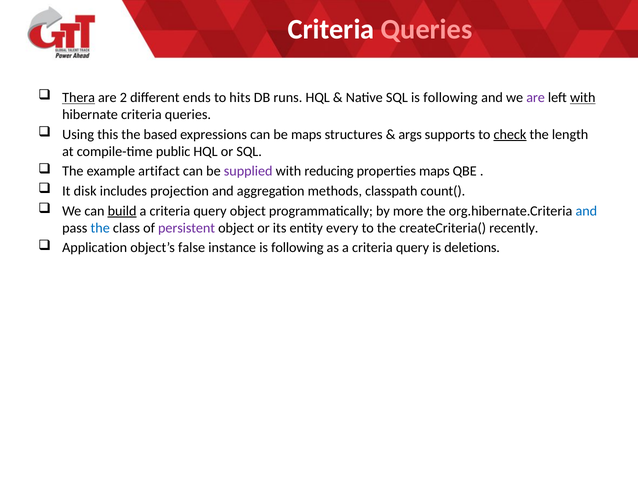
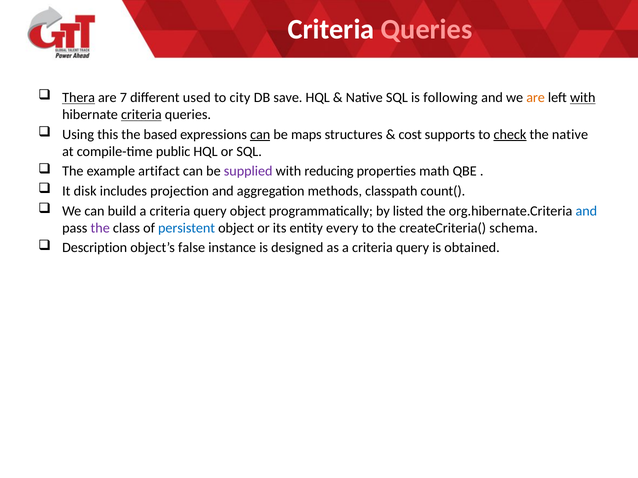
2: 2 -> 7 (123, 98)
ends: ends -> used (197, 98)
hits: hits -> city (240, 98)
runs: runs -> save (288, 98)
are colour: purple -> orange (536, 98)
criteria underline: none -> present (141, 115)
can underline: none -> present (260, 135)
args: args -> cost (410, 135)
the length: length -> native (570, 135)
properties maps: maps -> math (434, 171)
build underline: present -> none (122, 211)
more: more -> listed (408, 211)
the colour: blue -> purple (100, 228)
persistent colour: purple -> blue (187, 228)
recently: recently -> schema (514, 228)
Application: Application -> Description (95, 248)
instance is following: following -> designed (297, 248)
deletions: deletions -> obtained (472, 248)
